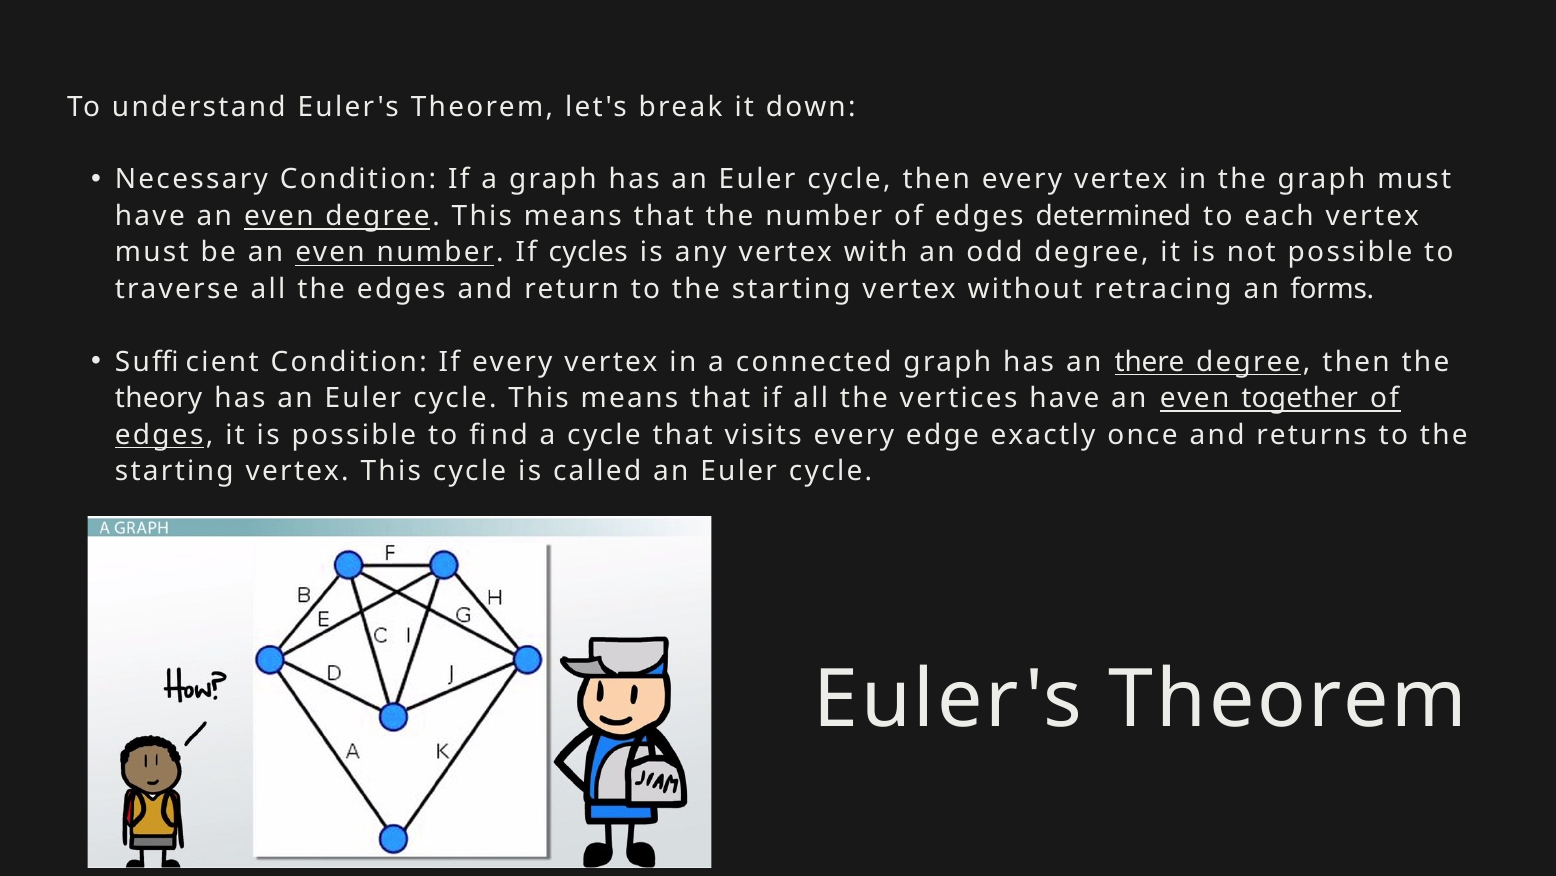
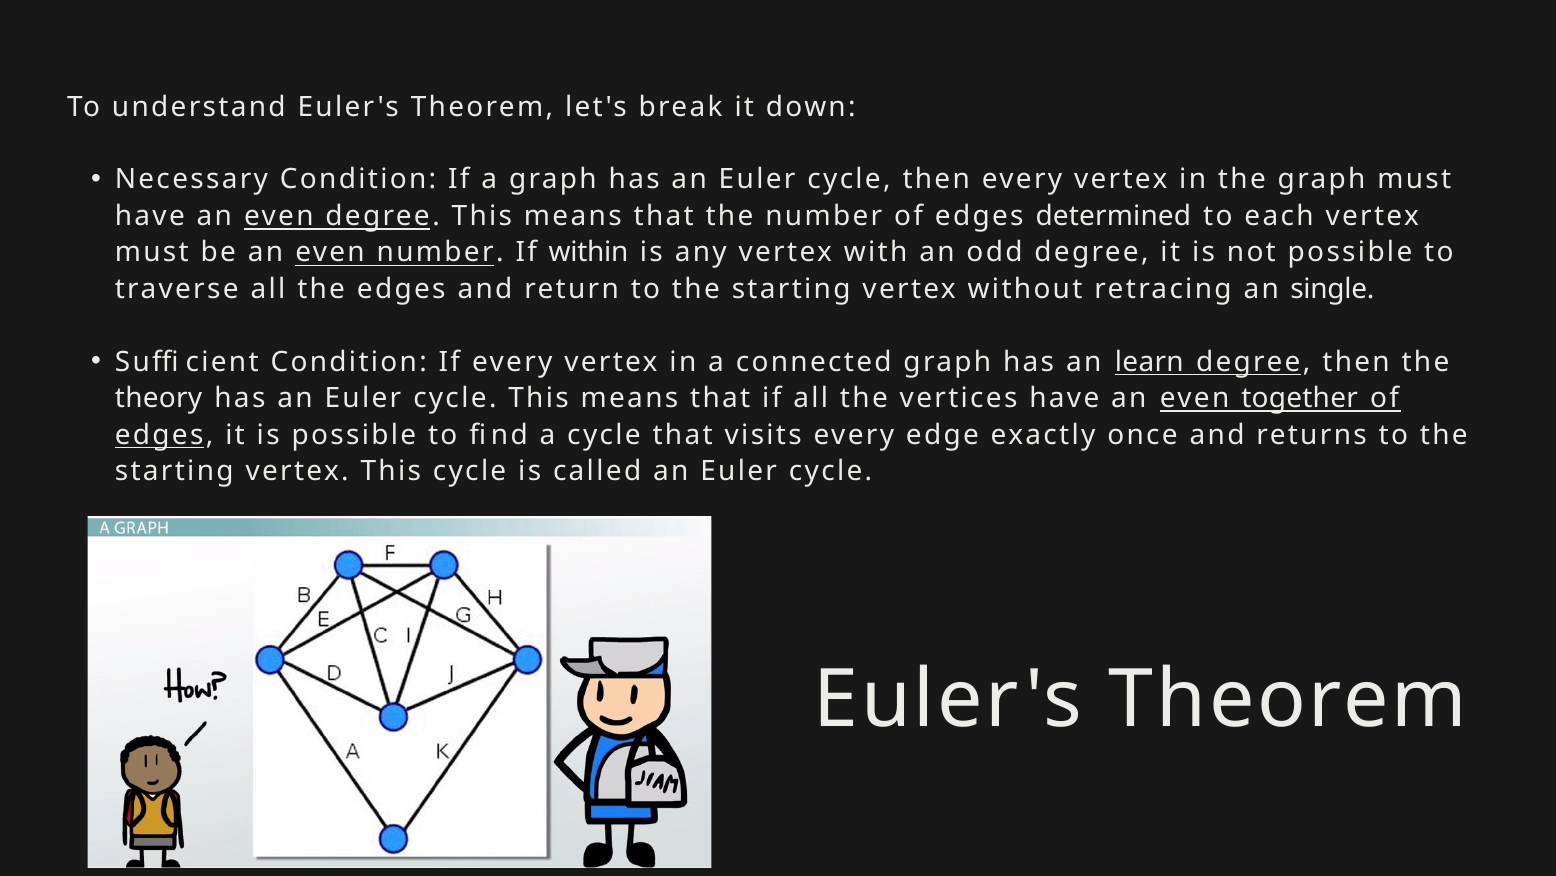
cycles: cycles -> within (589, 252)
forms: forms -> single (1332, 289)
there: there -> learn (1149, 362)
